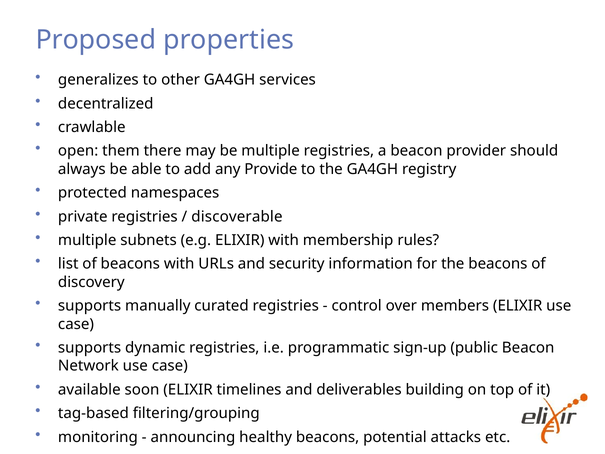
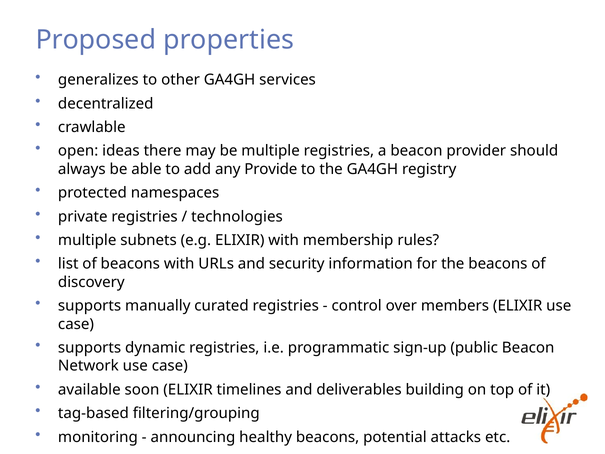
them: them -> ideas (121, 151)
discoverable: discoverable -> technologies (237, 216)
